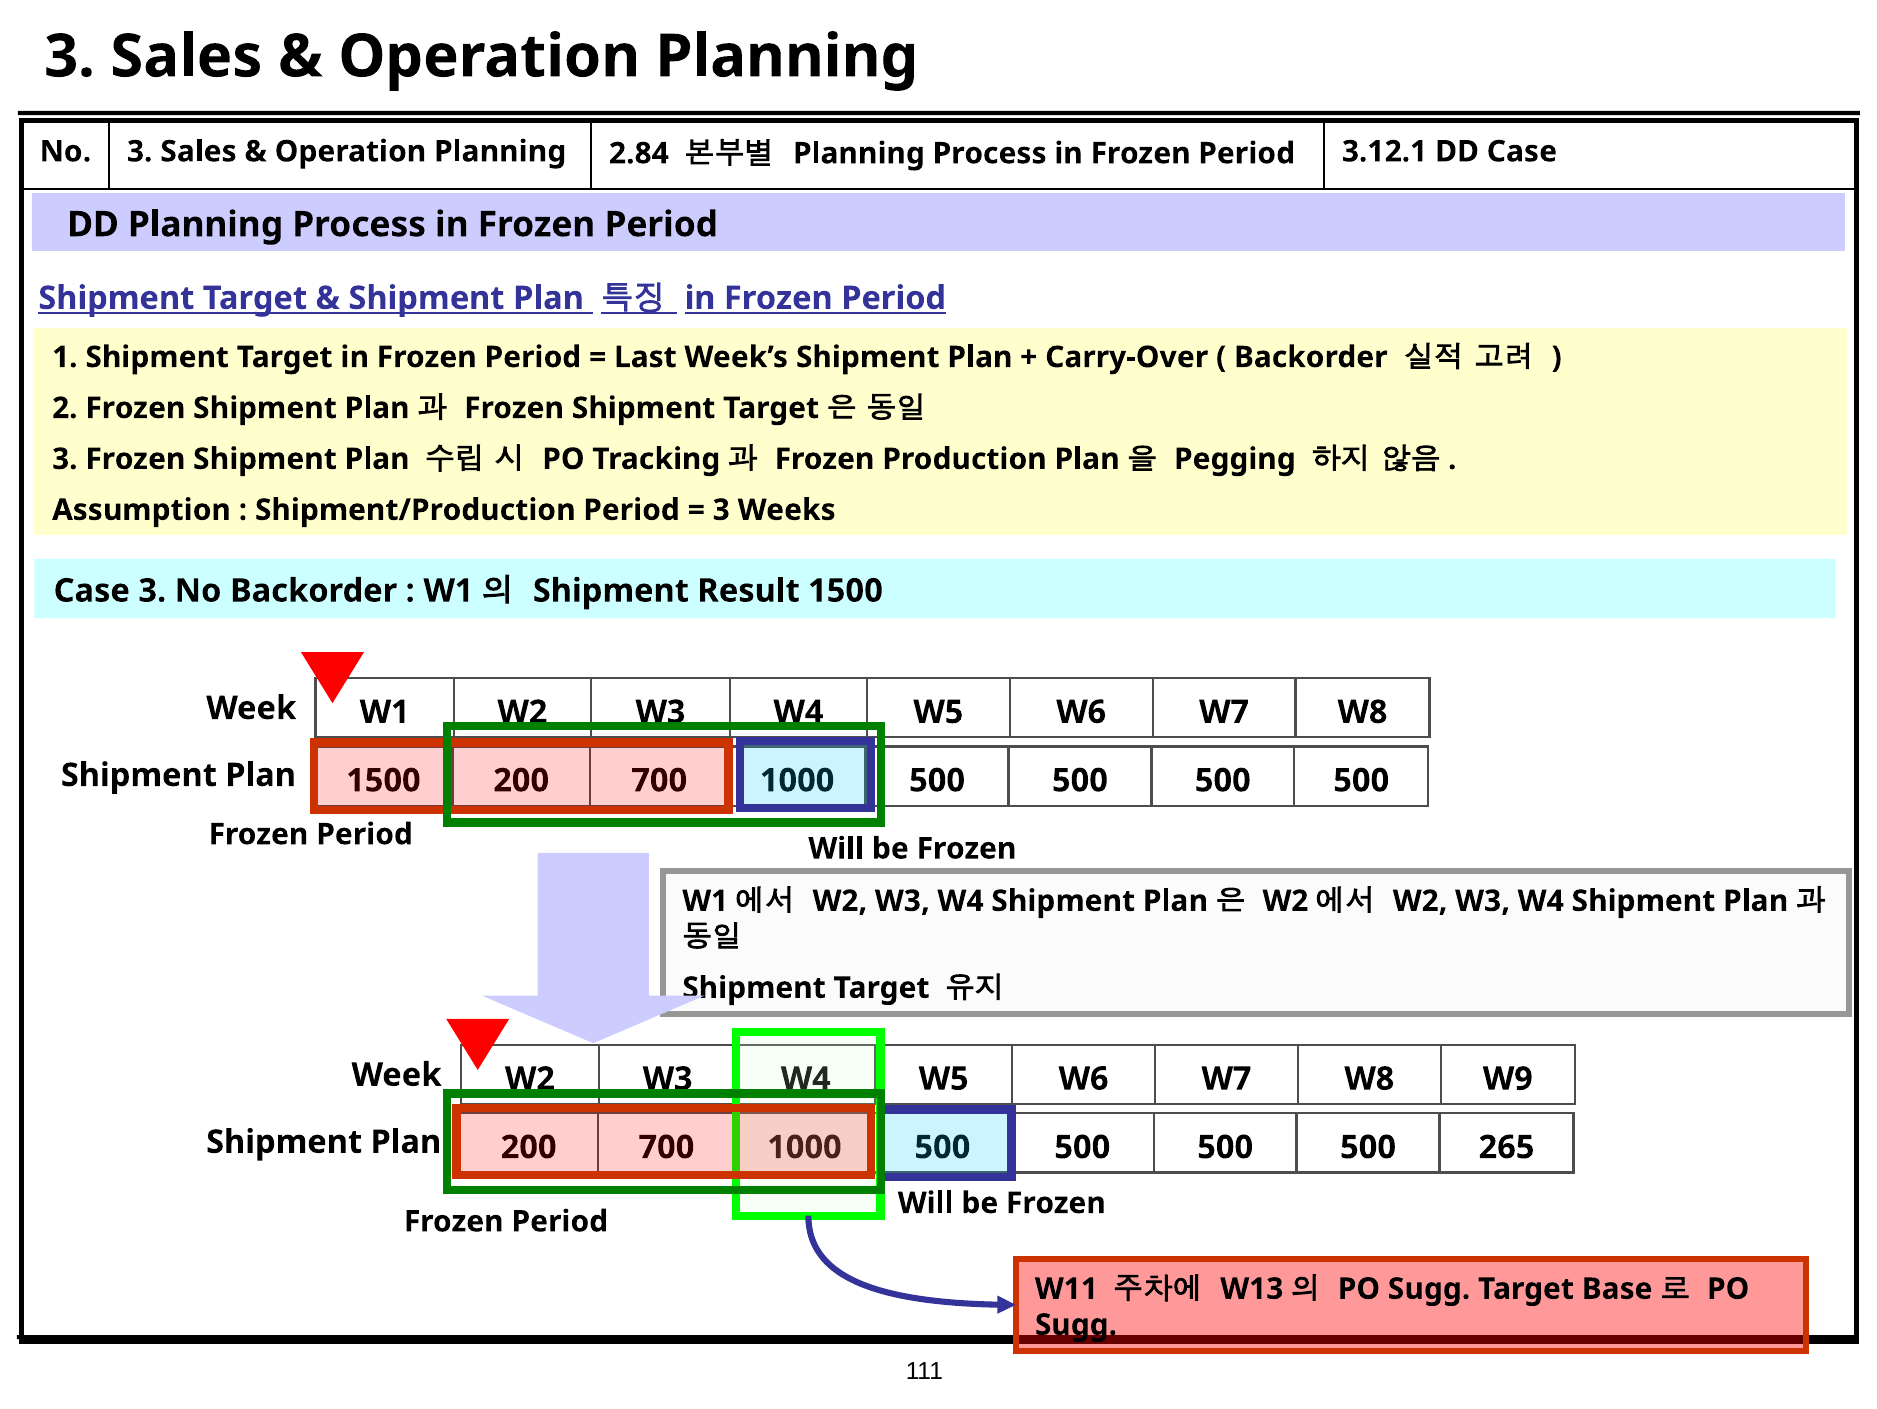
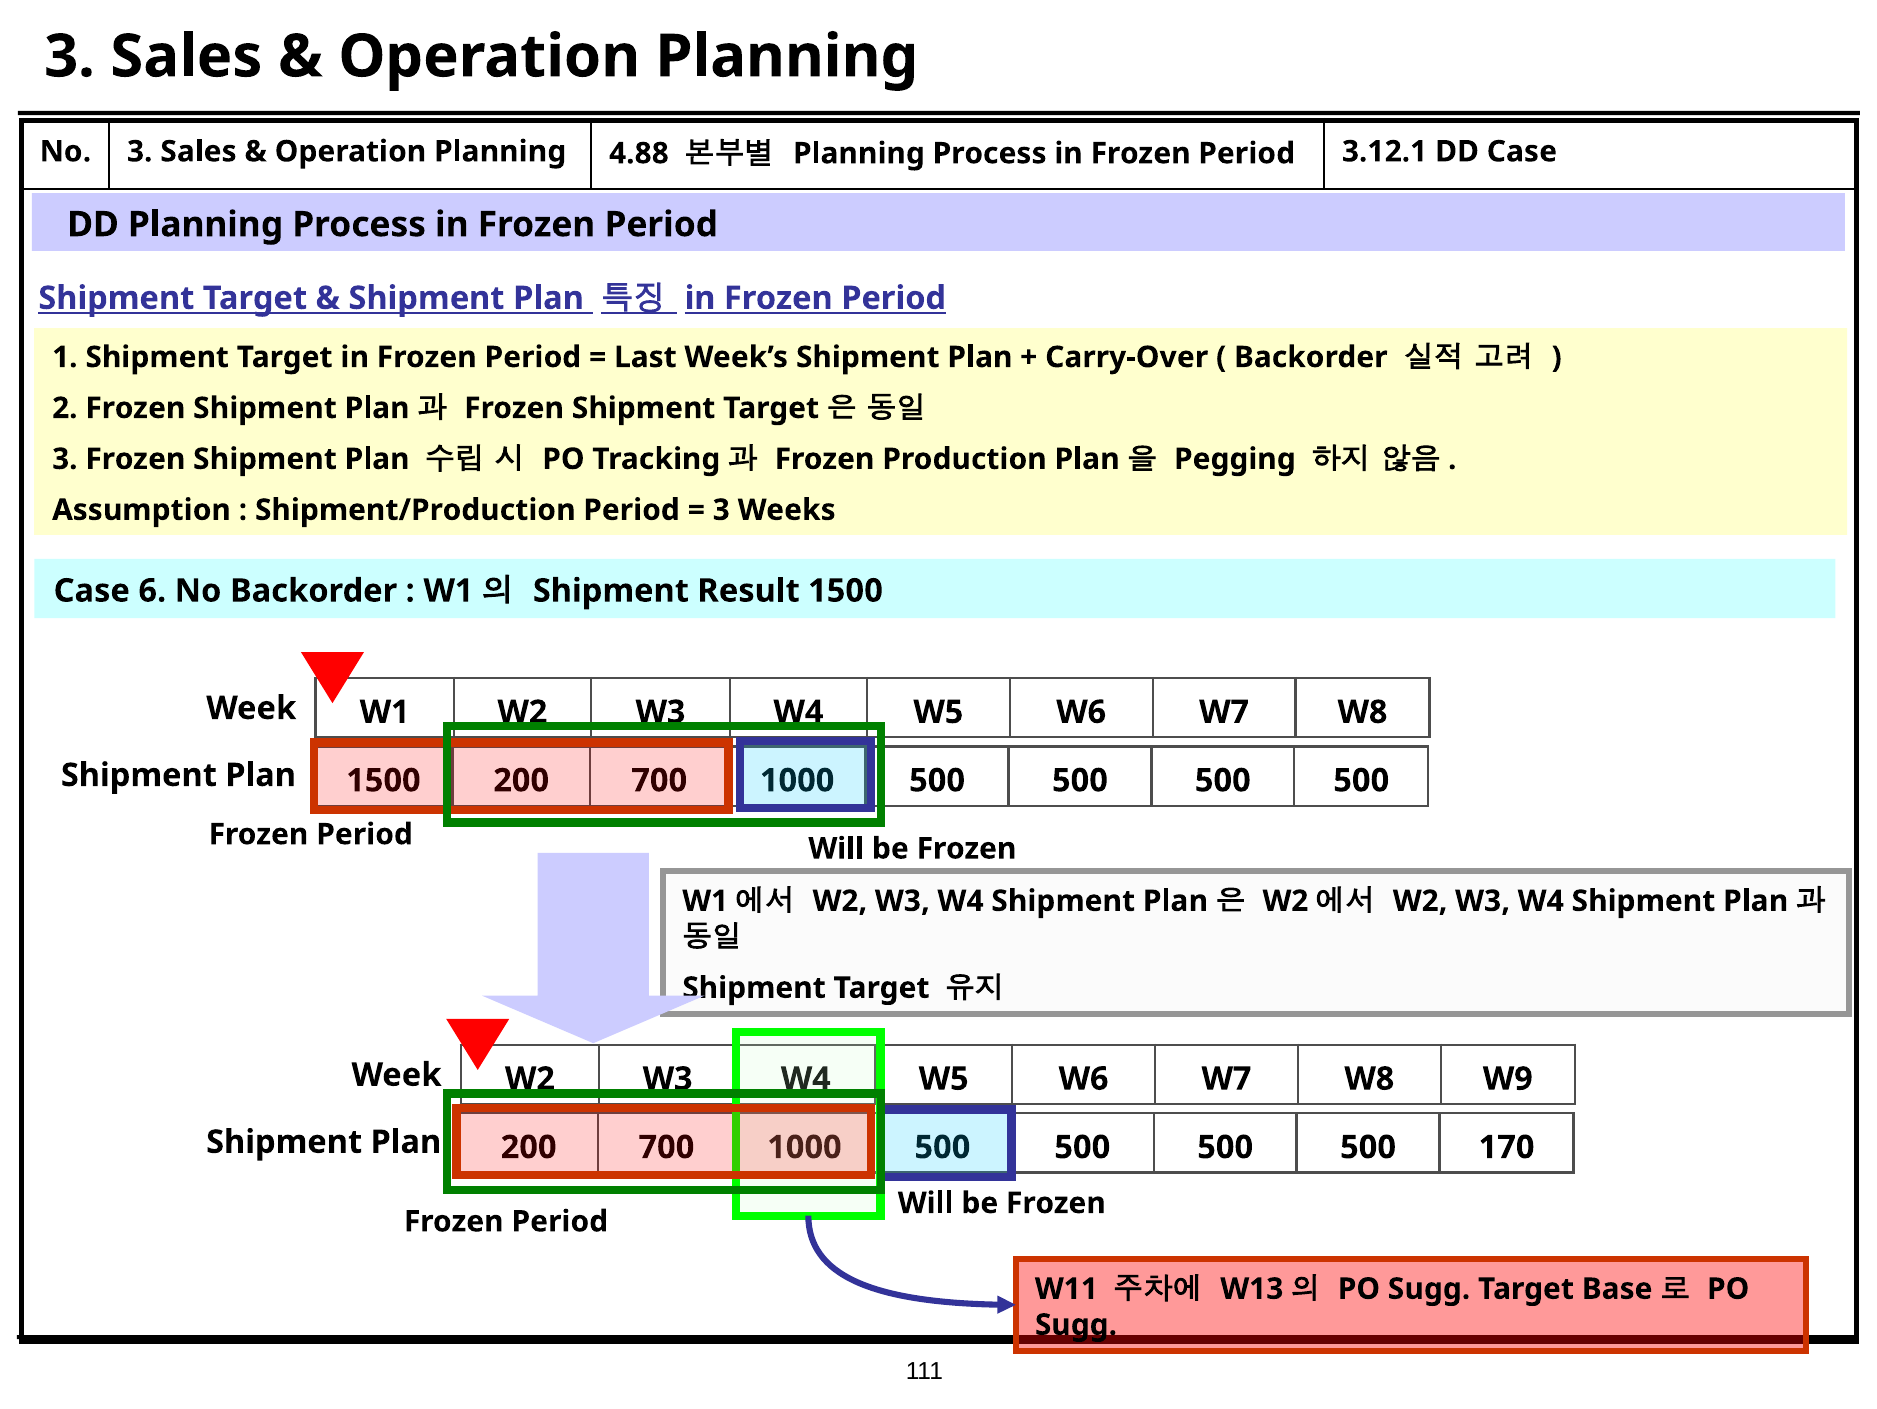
2.84: 2.84 -> 4.88 (639, 153)
Case 3: 3 -> 6 (152, 591)
265: 265 -> 170 (1507, 1147)
